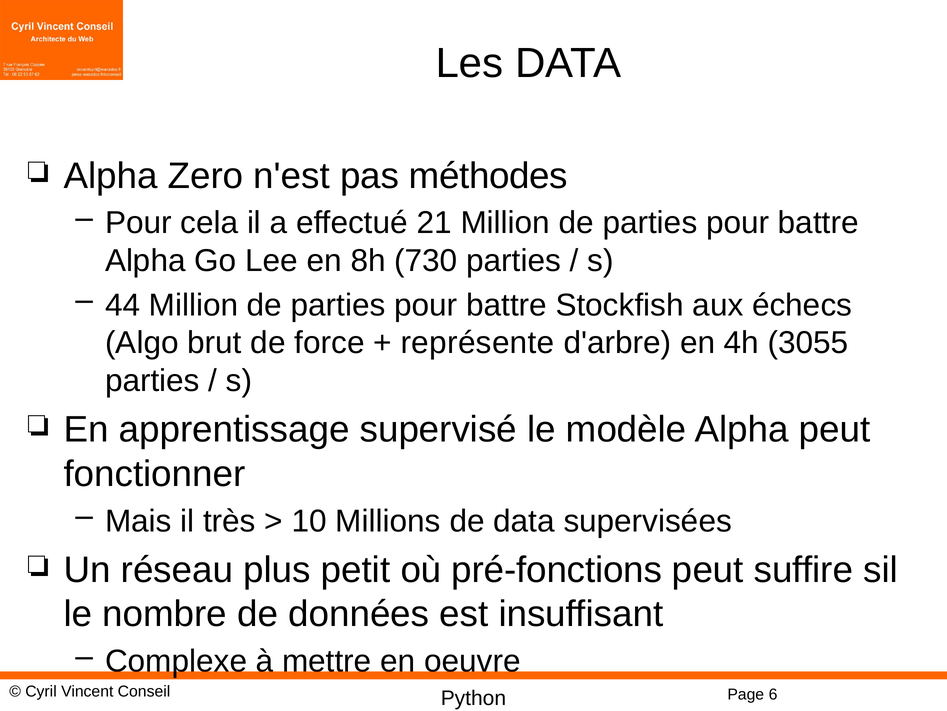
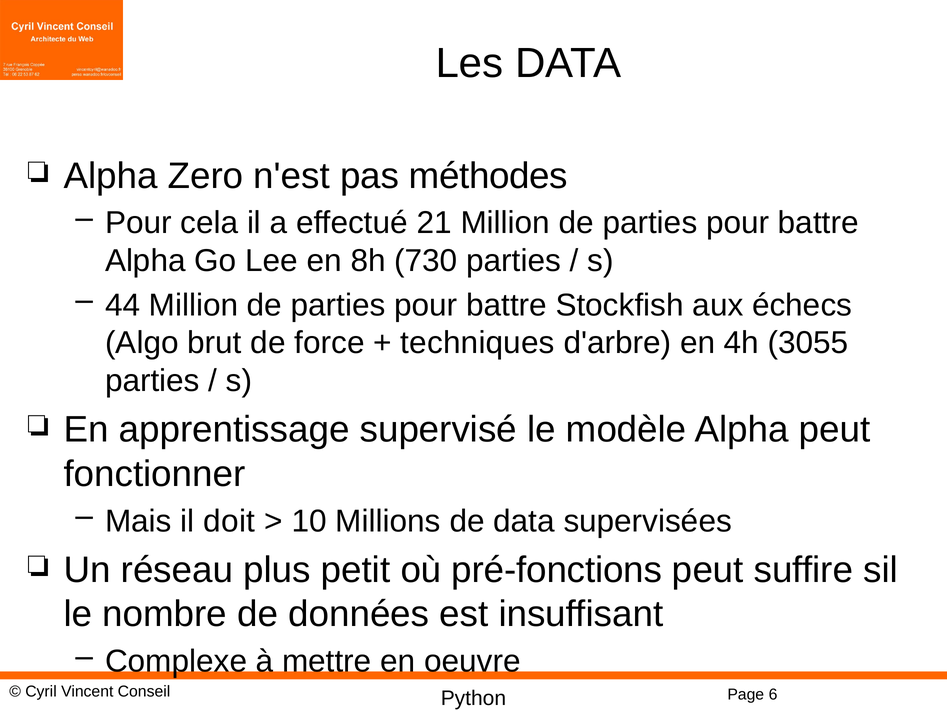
représente: représente -> techniques (478, 343)
très: très -> doit (229, 521)
